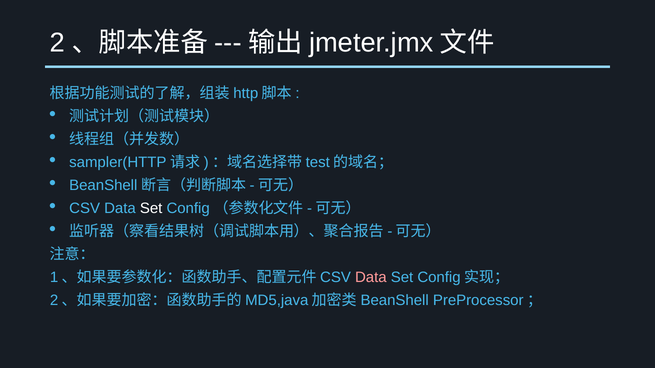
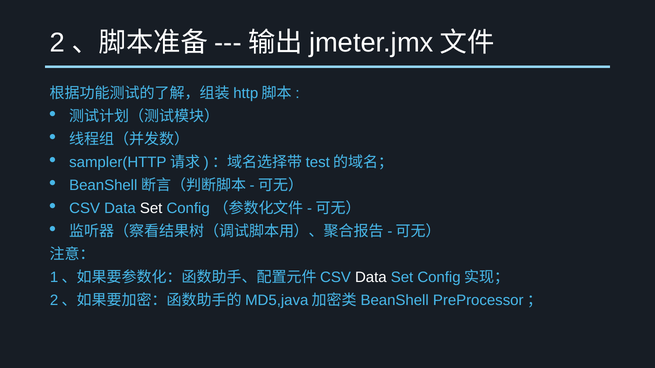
Data colour: pink -> white (371, 278)
